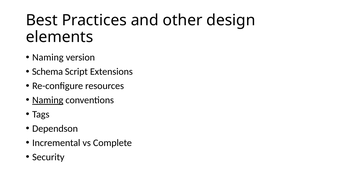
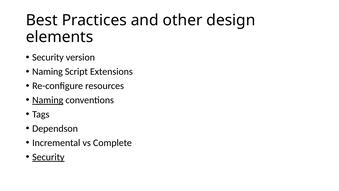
Naming: Naming -> Security (48, 57)
Schema: Schema -> Naming (47, 72)
Security underline: none -> present (48, 157)
